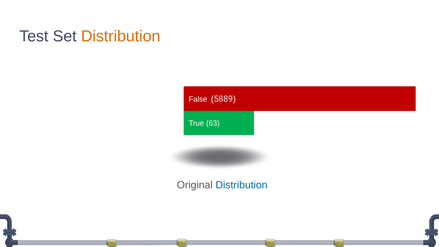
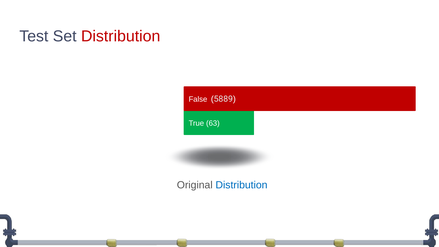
Distribution colour: orange -> red (121, 36)
